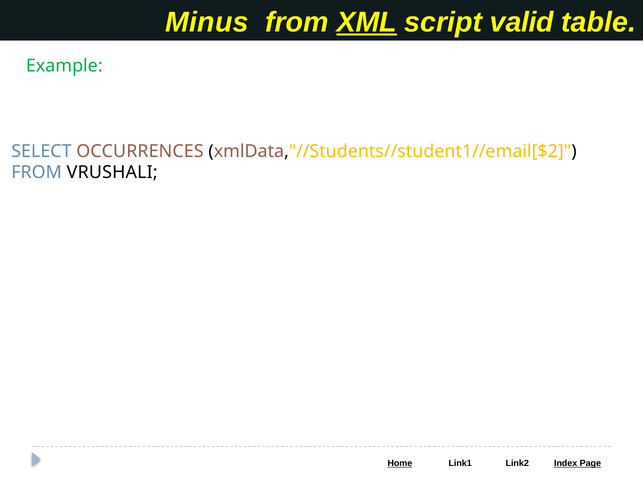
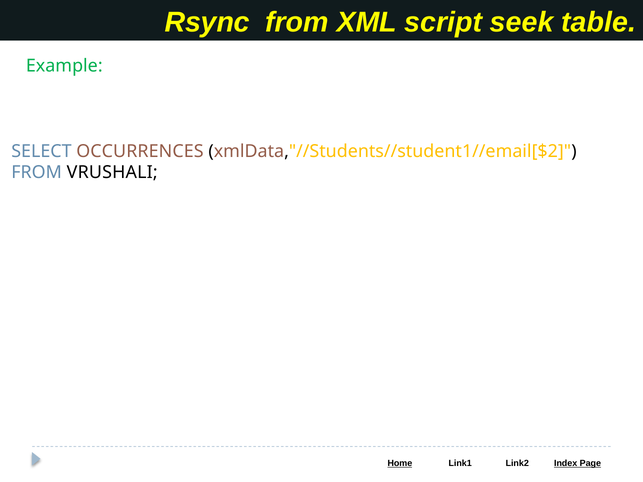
Minus: Minus -> Rsync (207, 22)
XML underline: present -> none (367, 22)
valid: valid -> seek (522, 22)
